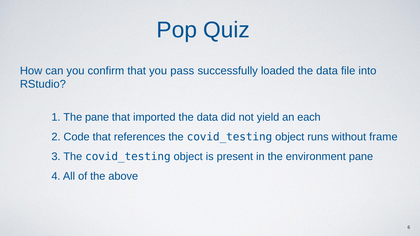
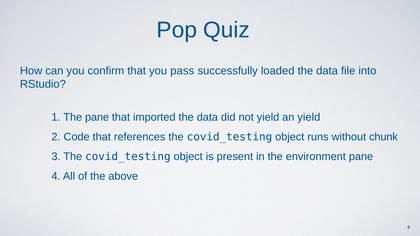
an each: each -> yield (309, 118)
frame: frame -> chunk (384, 137)
